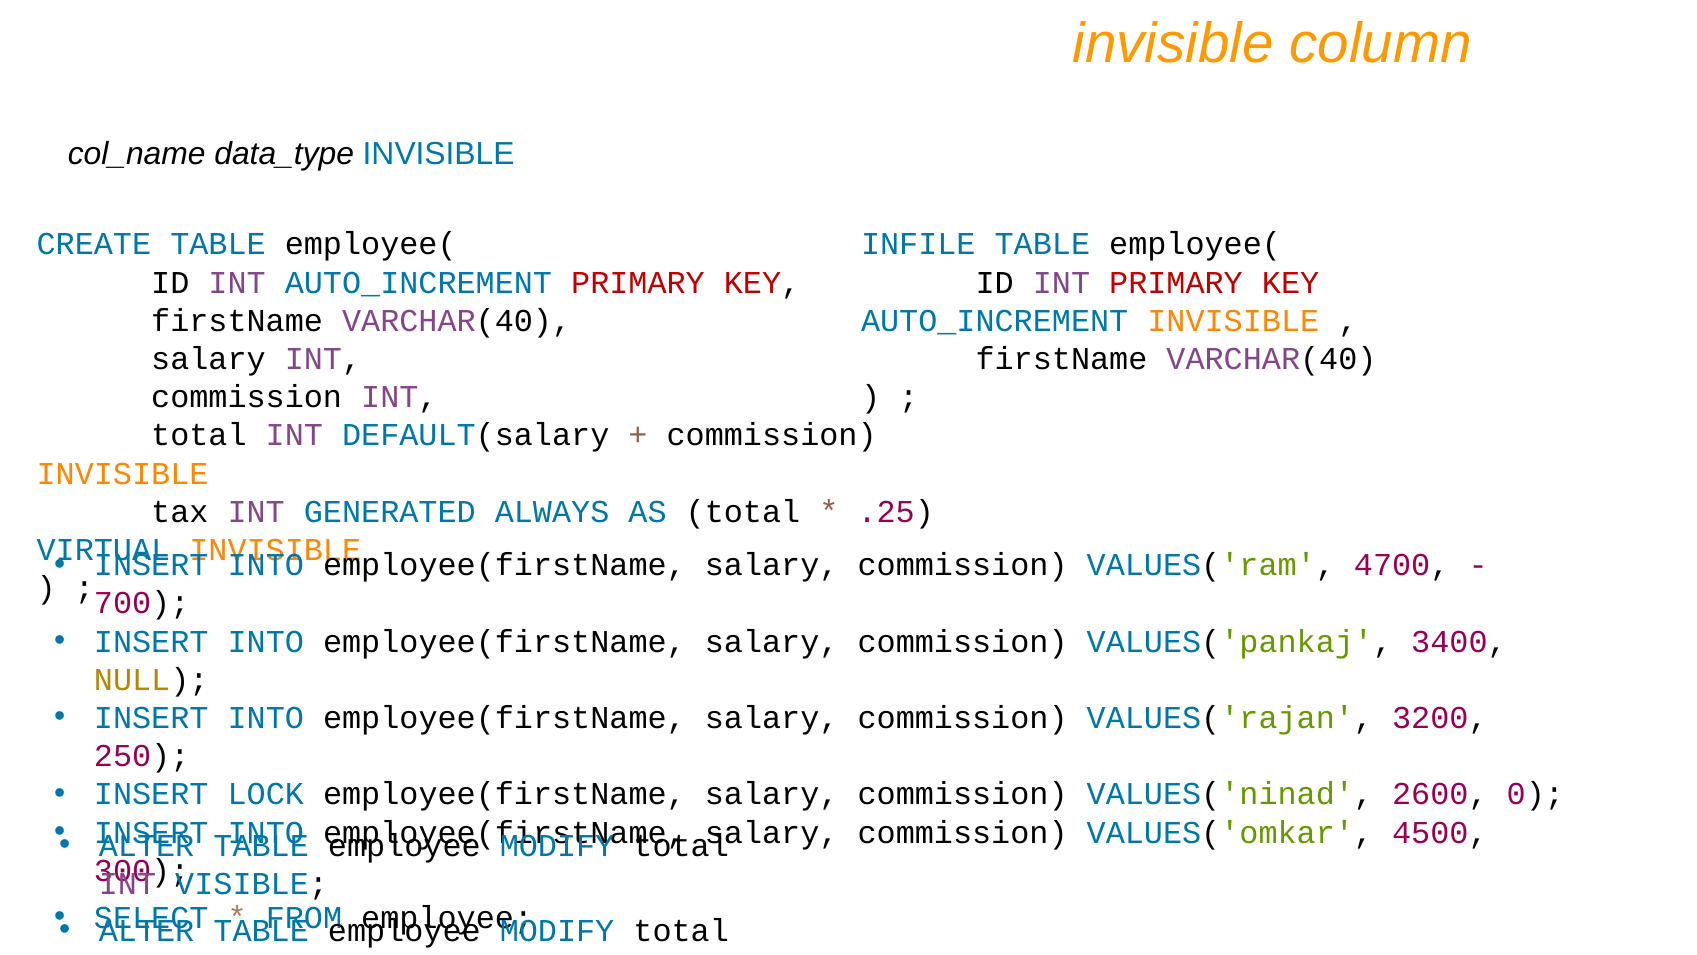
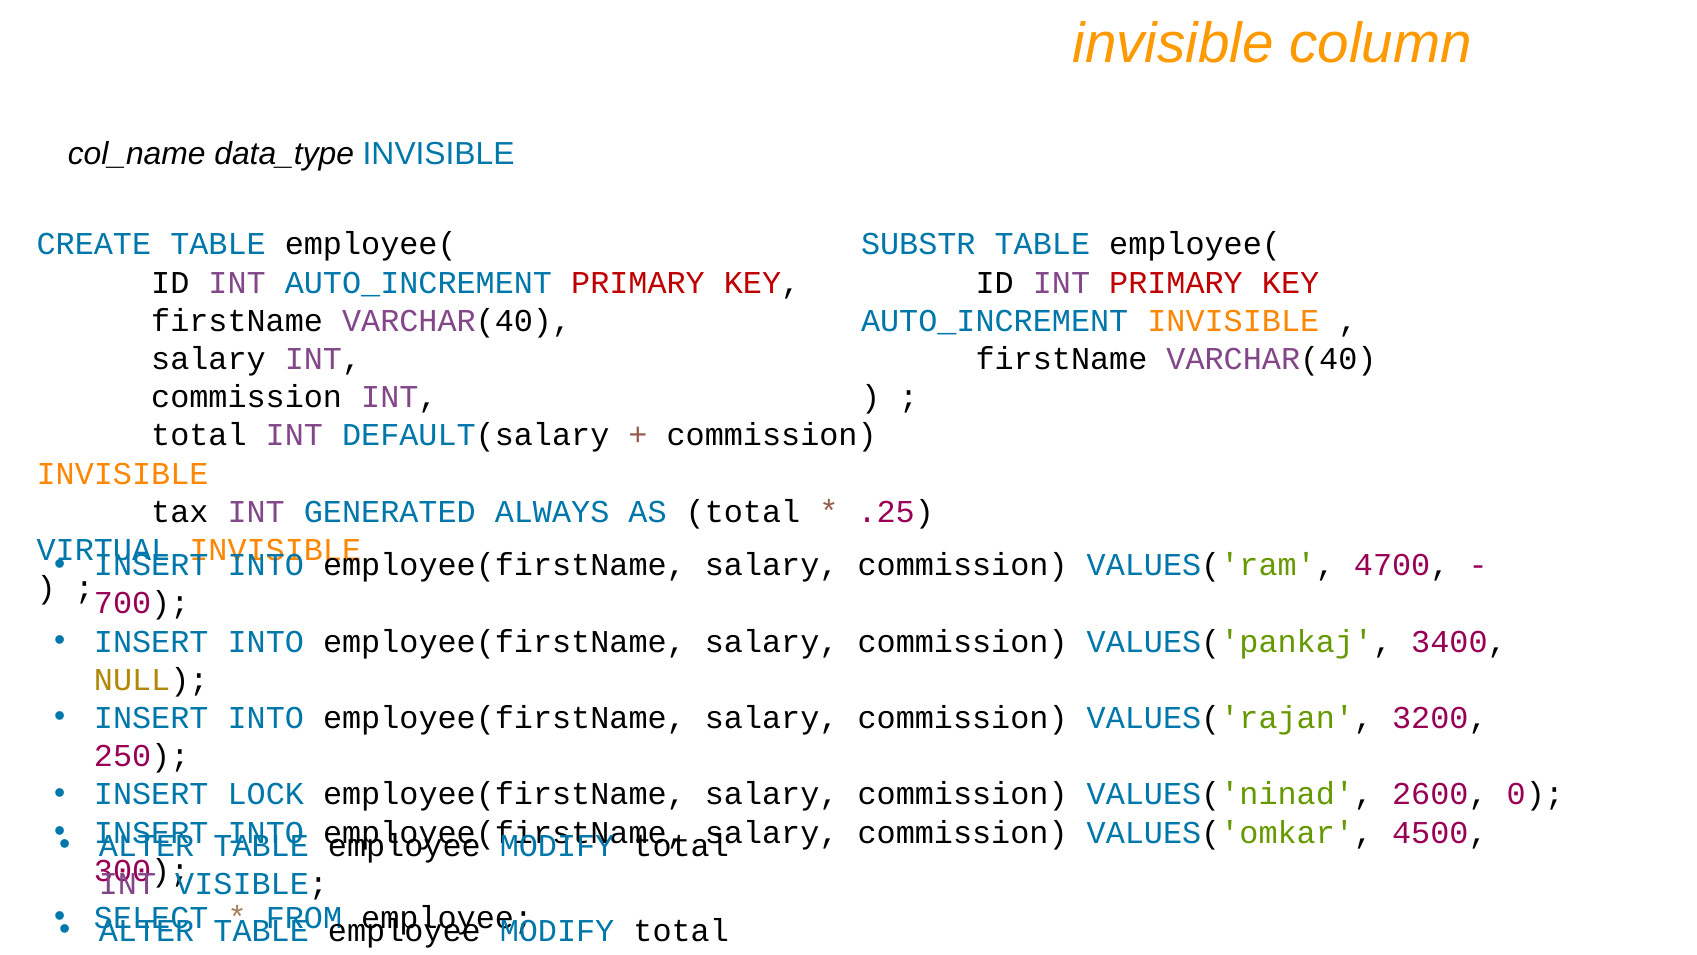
INFILE: INFILE -> SUBSTR (918, 244)
